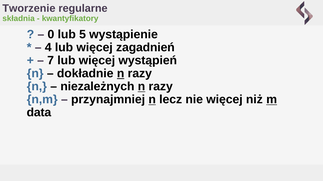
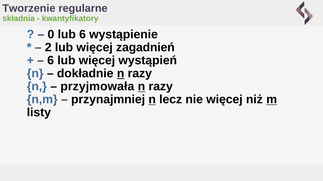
lub 5: 5 -> 6 (82, 34)
4: 4 -> 2 (48, 47)
7: 7 -> 6 (51, 61)
niezależnych: niezależnych -> przyjmowała (97, 87)
data: data -> listy (39, 113)
